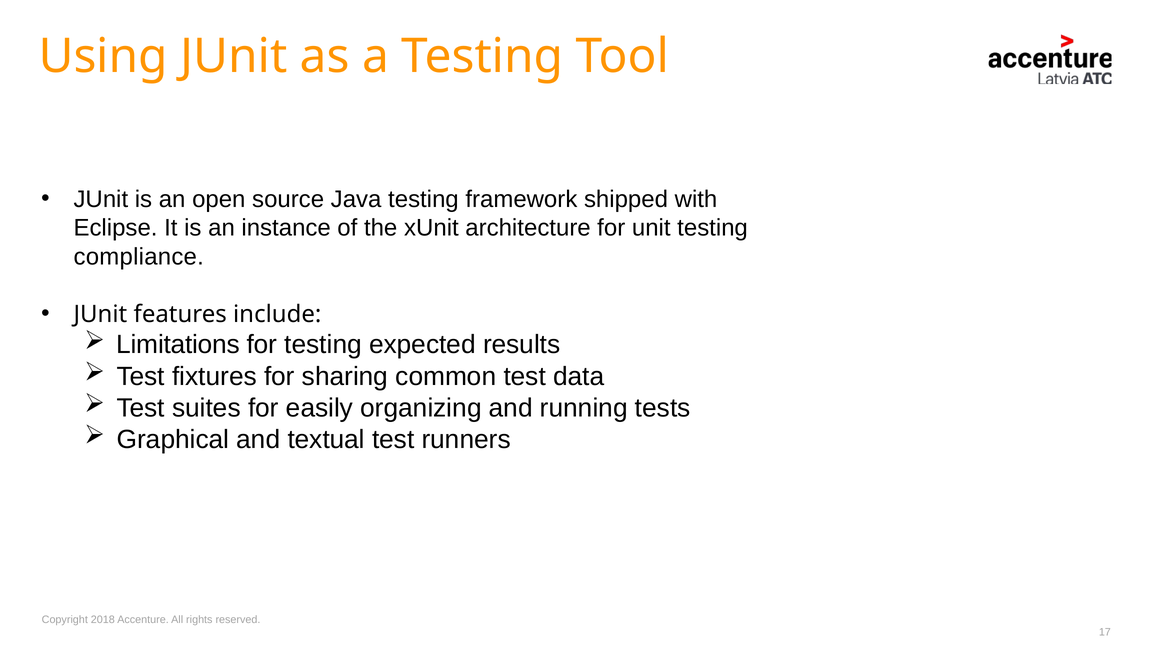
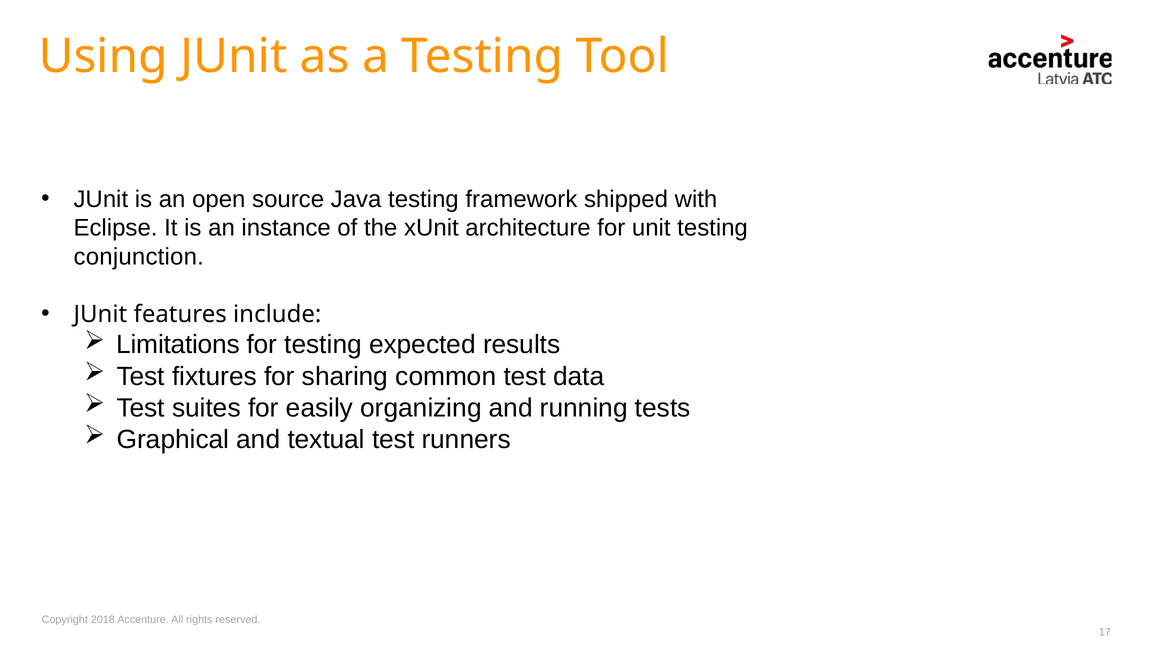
compliance: compliance -> conjunction (139, 257)
